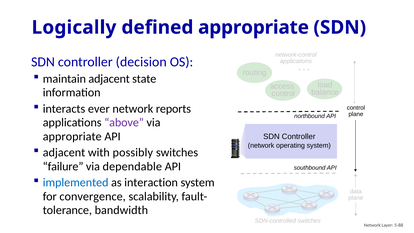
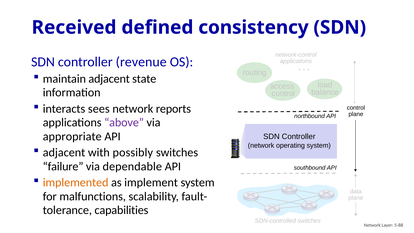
Logically: Logically -> Received (74, 27)
defined appropriate: appropriate -> consistency (253, 27)
decision: decision -> revenue (141, 62)
ever: ever -> sees (99, 109)
implemented colour: blue -> orange (76, 182)
interaction: interaction -> implement (151, 182)
convergence: convergence -> malfunctions (93, 196)
bandwidth: bandwidth -> capabilities (121, 210)
